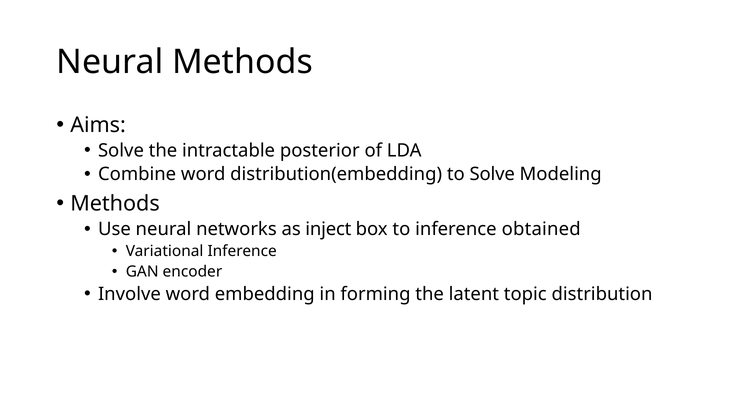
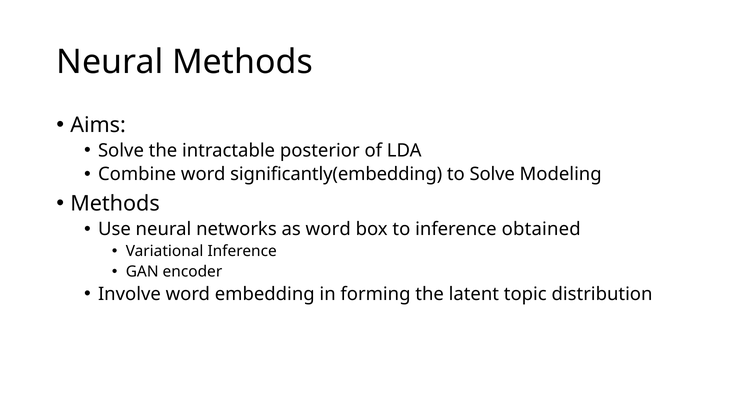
distribution(embedding: distribution(embedding -> significantly(embedding (336, 174)
as inject: inject -> word (328, 229)
